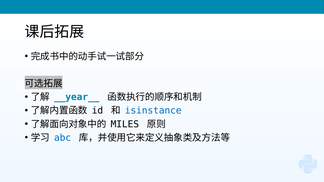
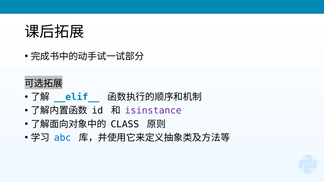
__year__: __year__ -> __elif__ (77, 97)
isinstance colour: blue -> purple (153, 111)
MILES: MILES -> CLASS (125, 124)
